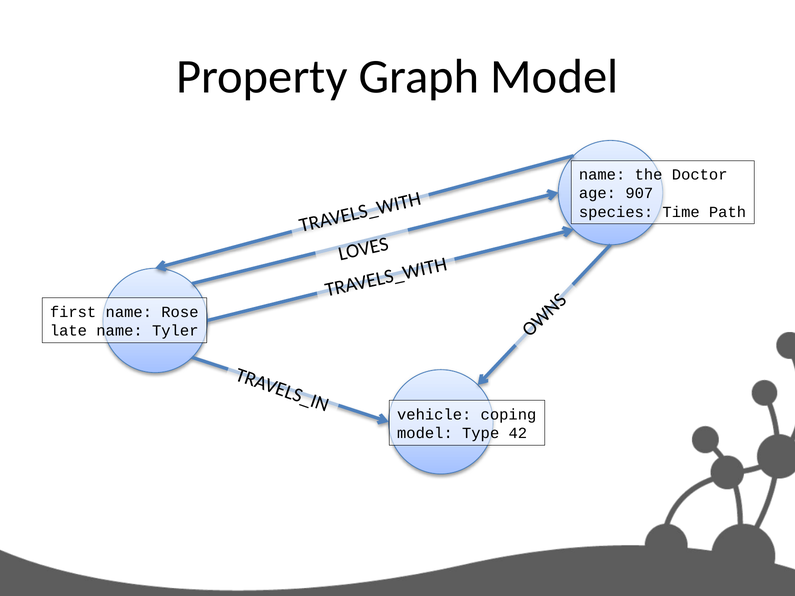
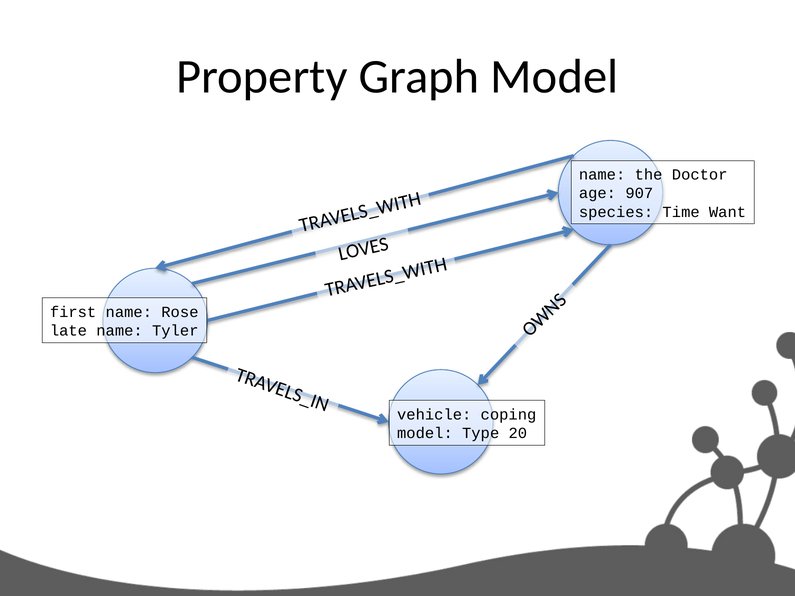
Path: Path -> Want (728, 212)
42: 42 -> 20 (518, 433)
